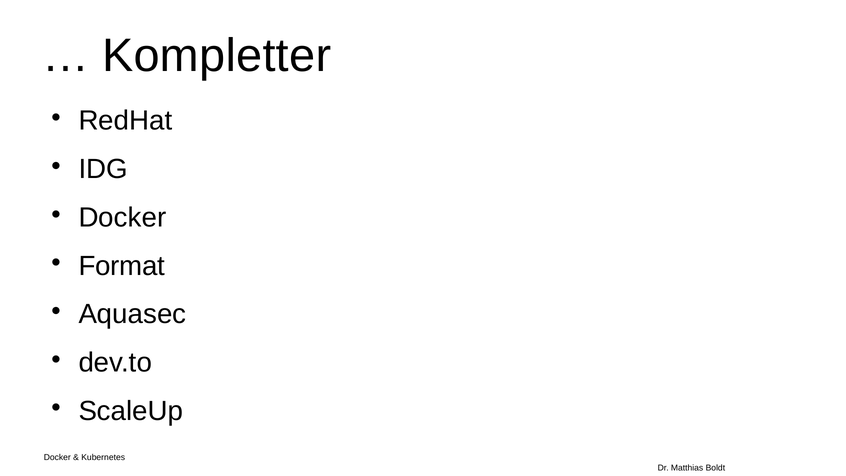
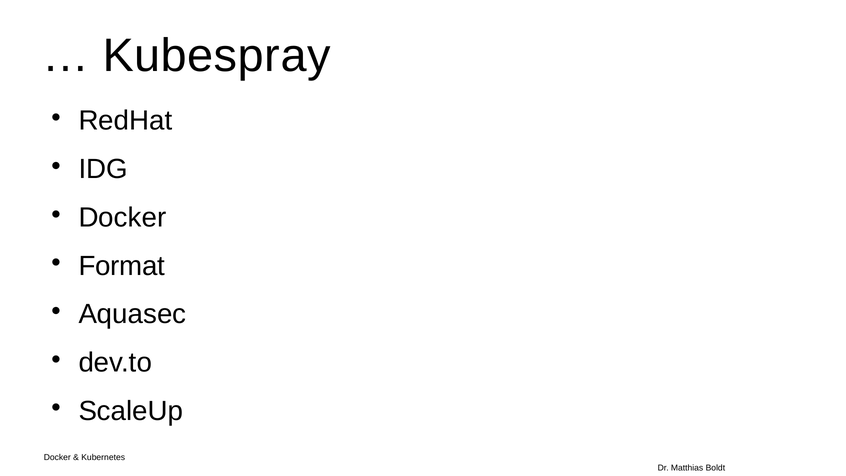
Kompletter: Kompletter -> Kubespray (217, 56)
